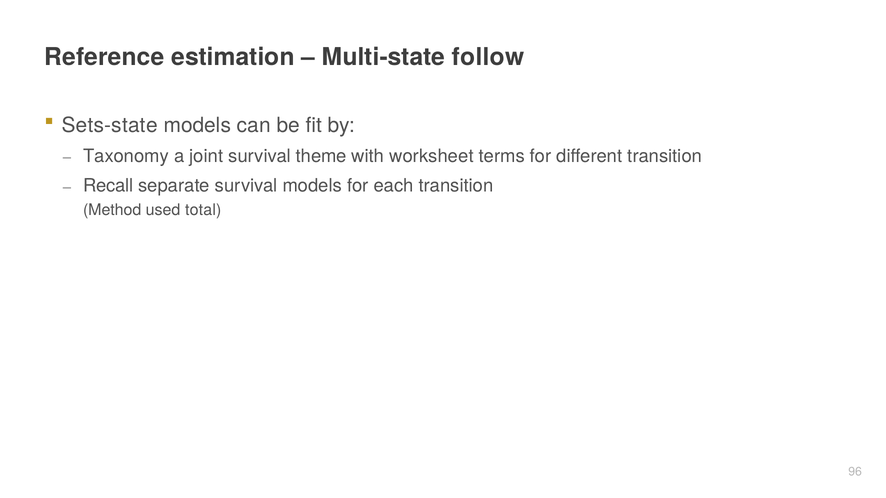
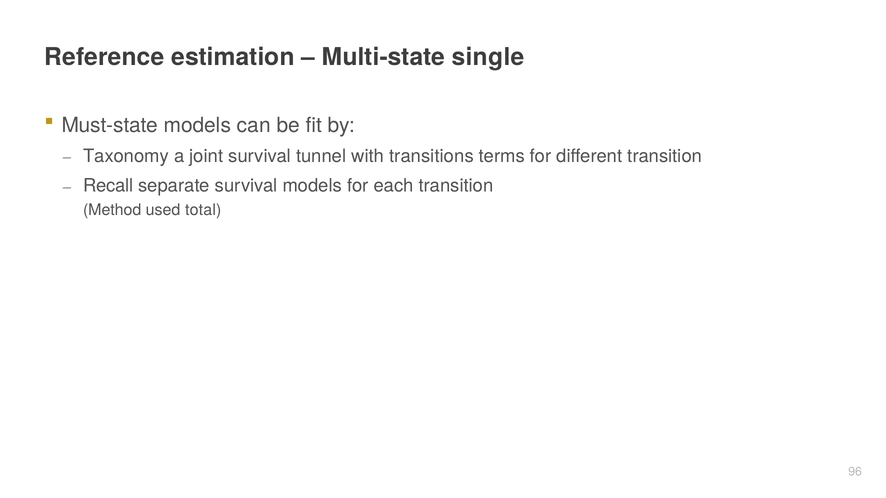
follow: follow -> single (488, 57)
Sets-state: Sets-state -> Must-state (110, 126)
theme: theme -> tunnel (321, 156)
worksheet: worksheet -> transitions (431, 156)
